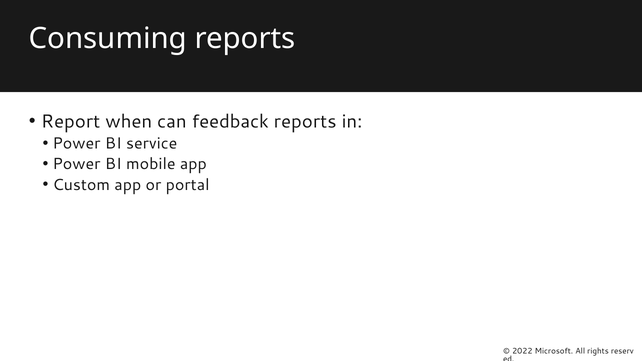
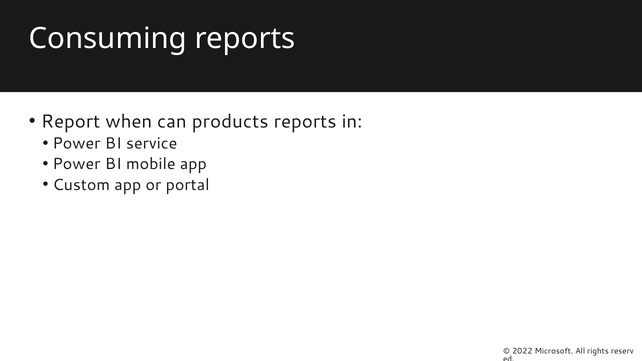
feedback: feedback -> products (230, 121)
